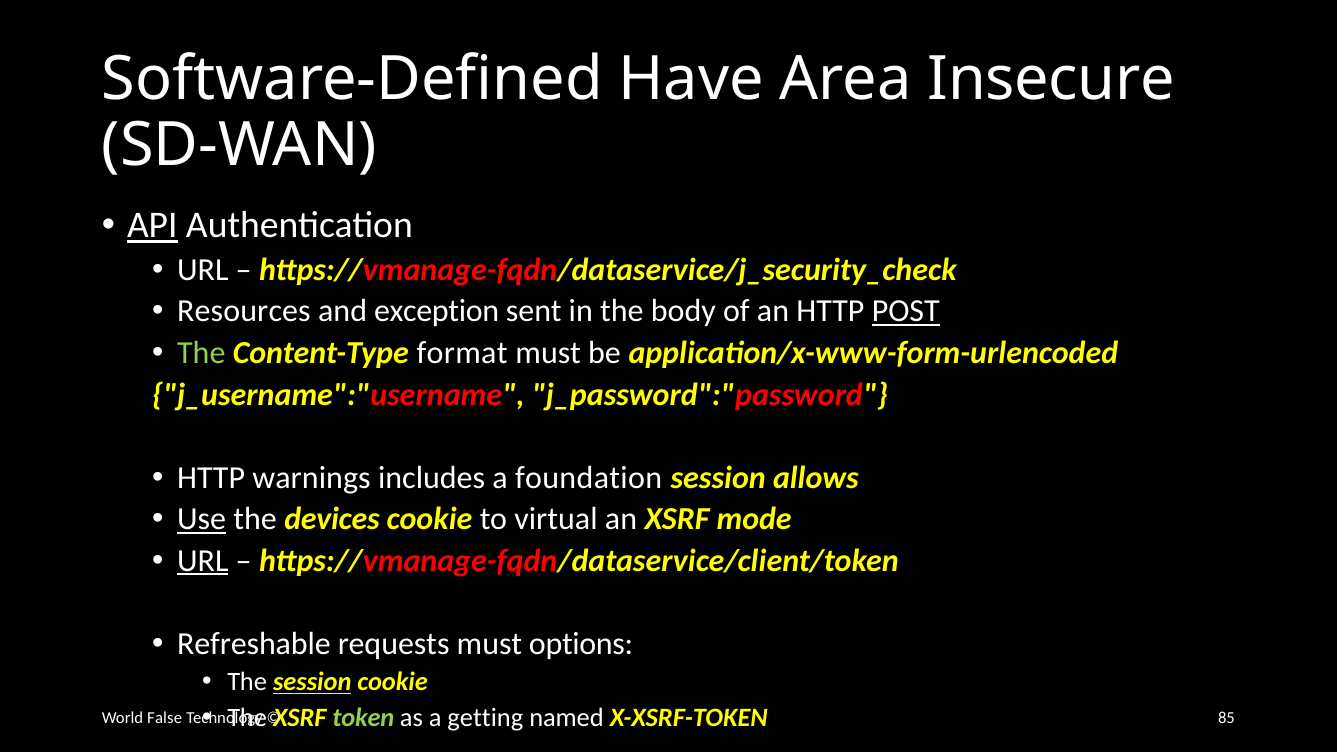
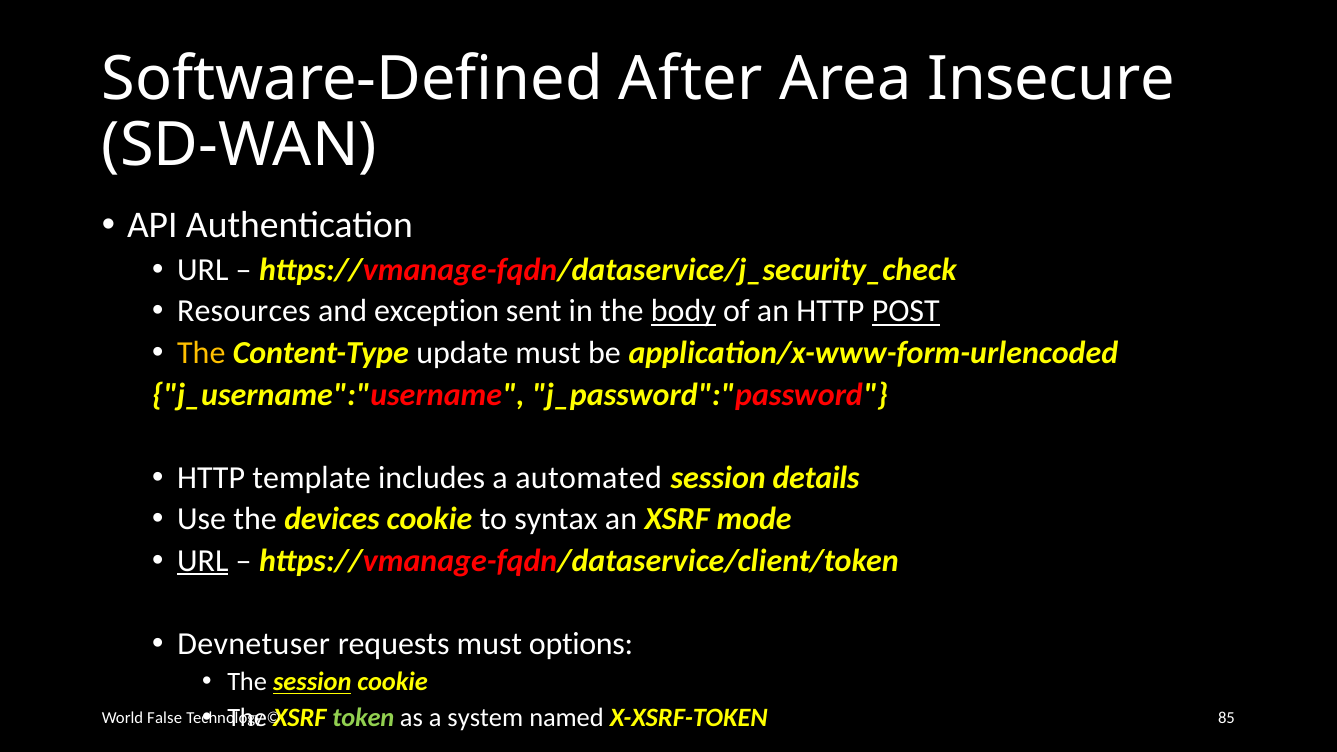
Have: Have -> After (691, 79)
API underline: present -> none (152, 225)
body underline: none -> present (683, 311)
The colour: light green -> yellow (201, 353)
format: format -> update (462, 353)
warnings: warnings -> template (312, 478)
foundation: foundation -> automated (589, 478)
allows: allows -> details (816, 478)
Use underline: present -> none (202, 519)
virtual: virtual -> syntax (556, 519)
Refreshable: Refreshable -> Devnetuser (254, 644)
getting: getting -> system (485, 718)
